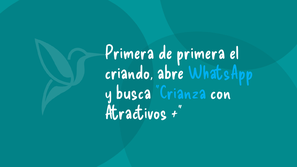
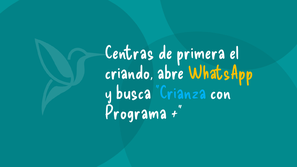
Primera: Primera -> Centras (130, 53)
WhatsApp colour: light blue -> yellow (221, 73)
Atractivos: Atractivos -> Programa (136, 113)
